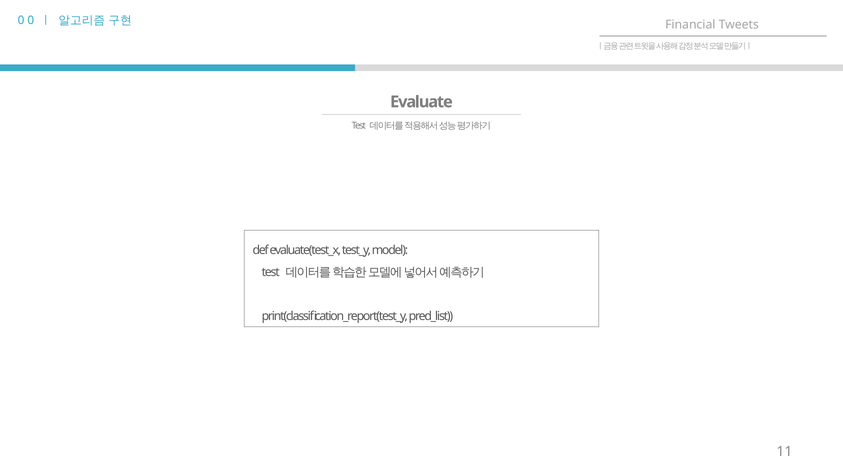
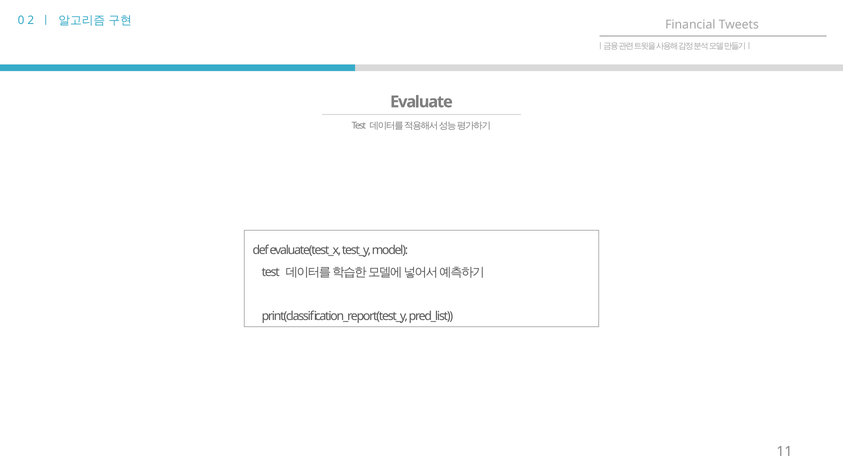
0 0: 0 -> 2 (31, 21)
